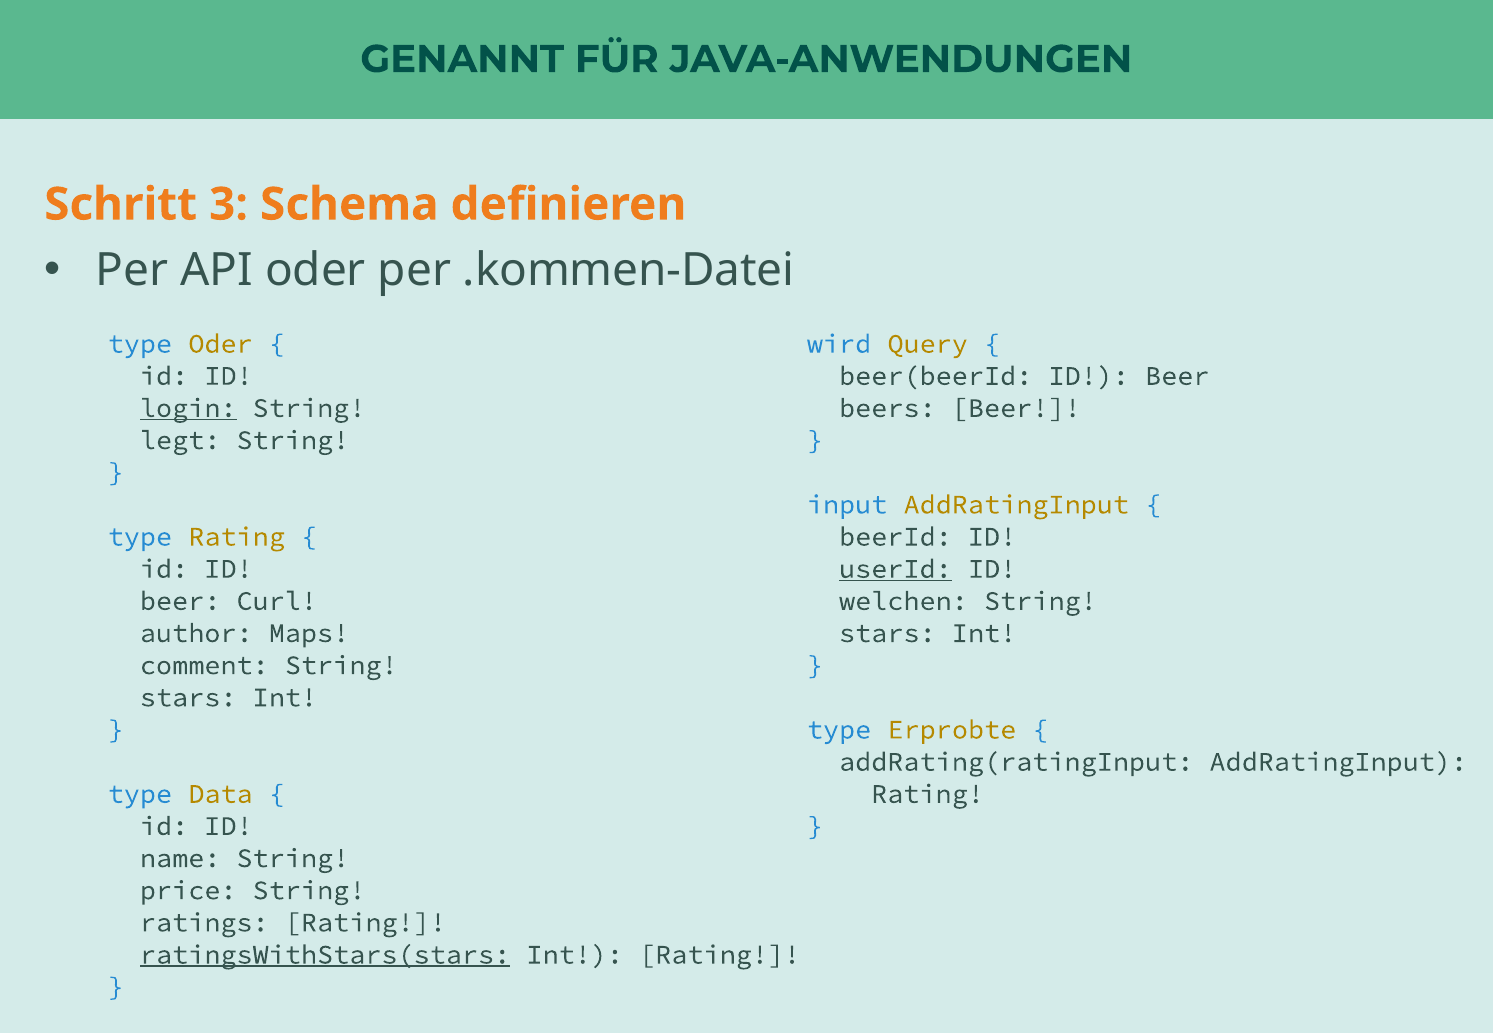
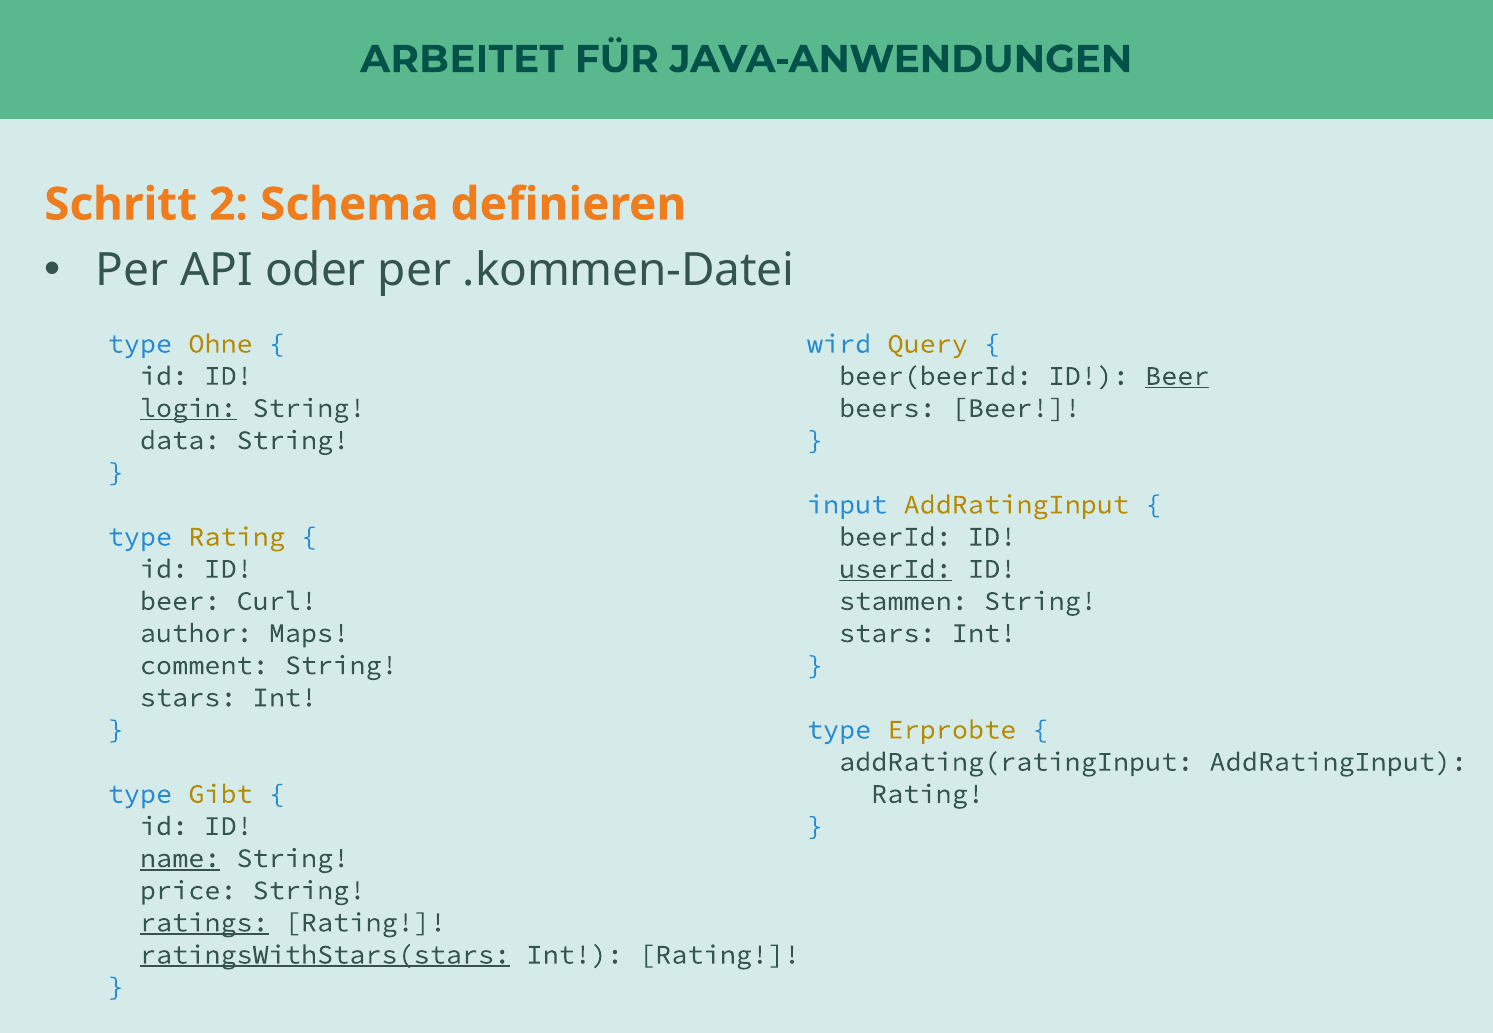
GENANNT: GENANNT -> ARBEITET (462, 59)
3: 3 -> 2 (229, 205)
type Oder: Oder -> Ohne (221, 344)
Beer underline: none -> present (1177, 376)
legt: legt -> data (180, 440)
welchen: welchen -> stammen (903, 601)
Data: Data -> Gibt (221, 794)
name underline: none -> present (180, 859)
ratings underline: none -> present (204, 923)
